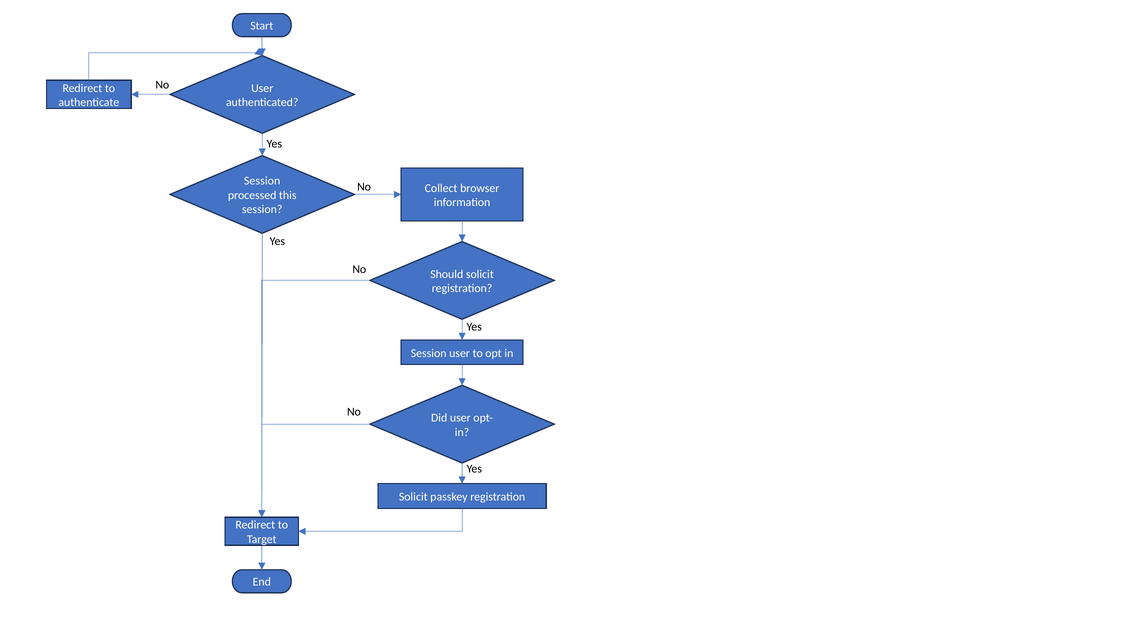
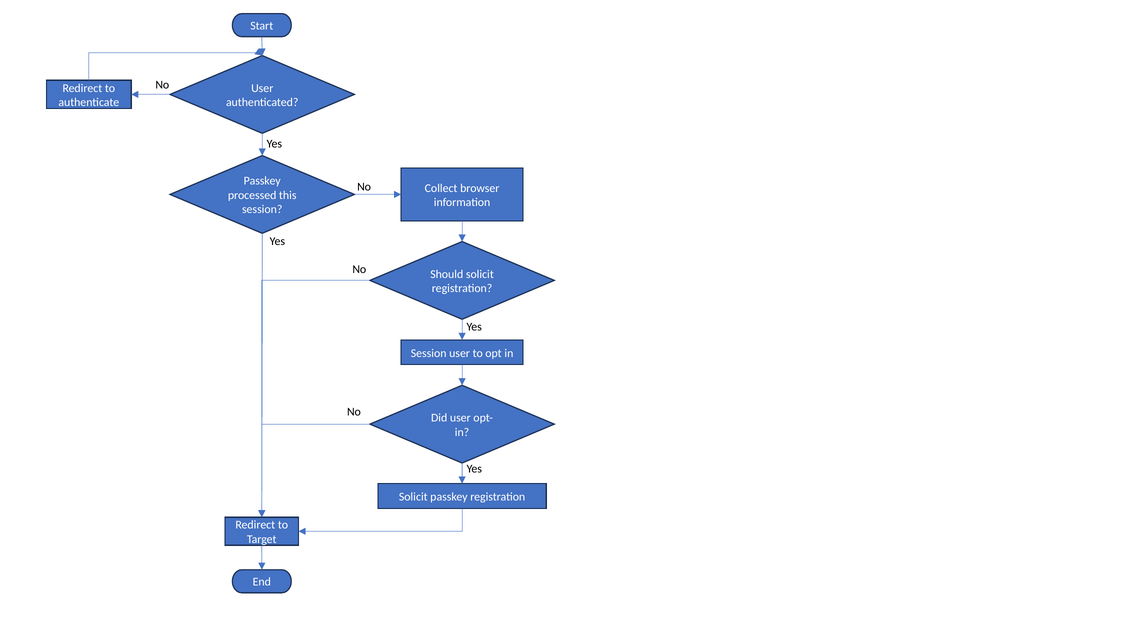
Session: Session -> Passkey (262, 181)
